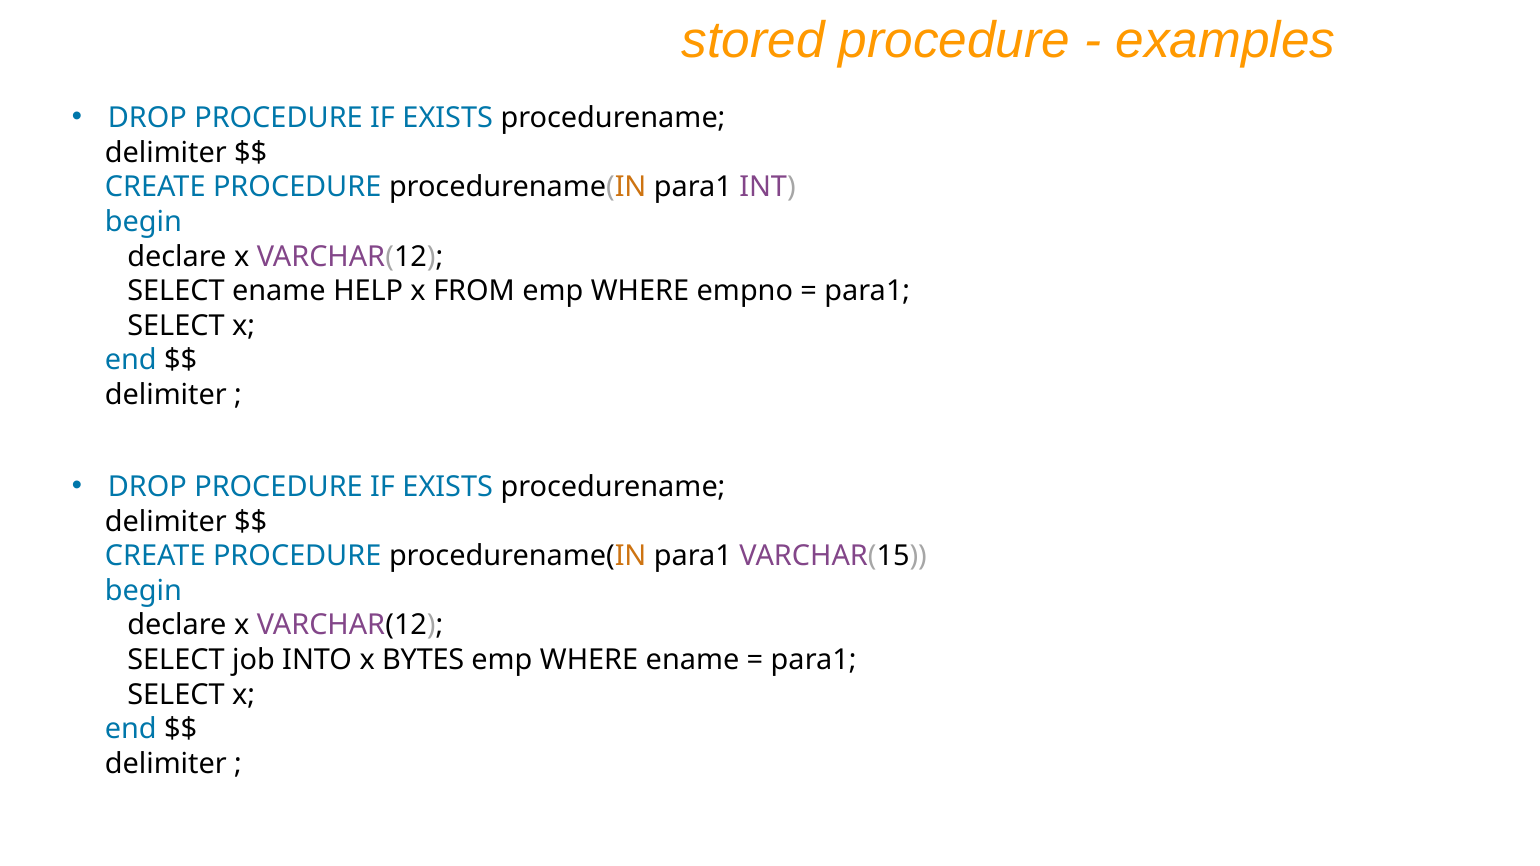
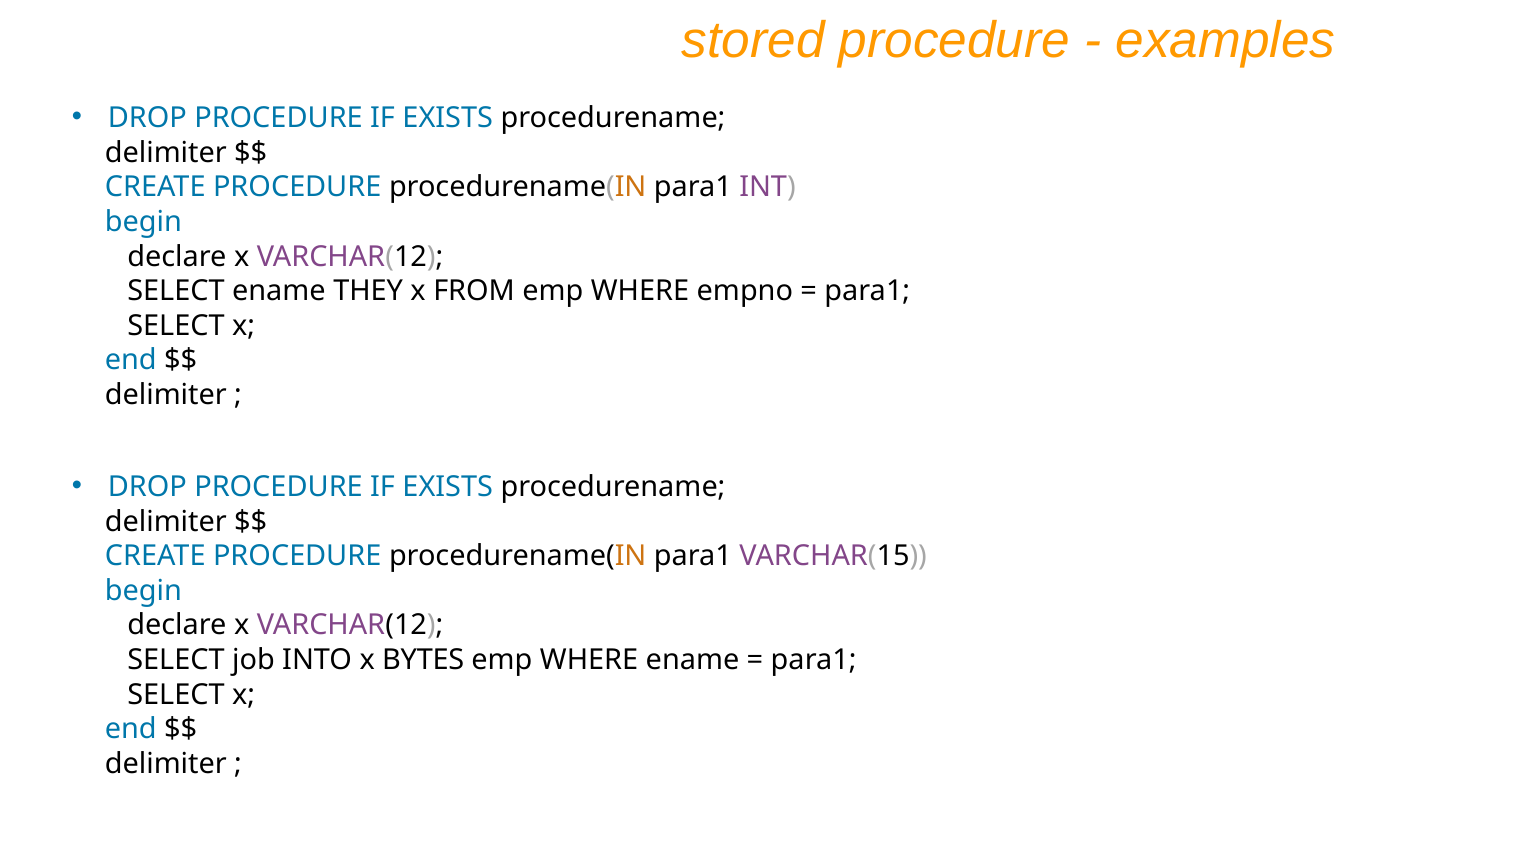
HELP: HELP -> THEY (368, 291)
